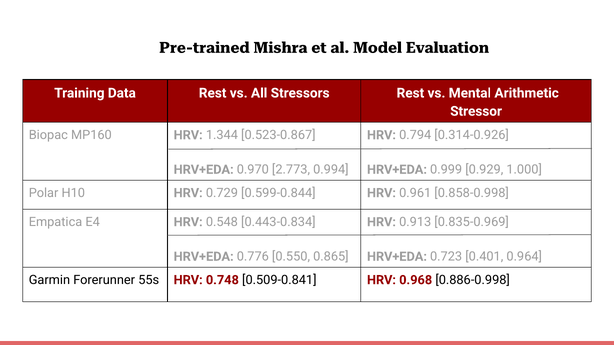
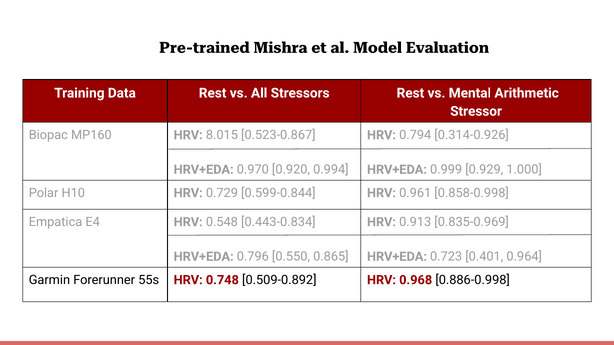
1.344: 1.344 -> 8.015 (222, 135)
2.773: 2.773 -> 0.920 (291, 170)
0.776: 0.776 -> 0.796 (253, 257)
0.509-0.841: 0.509-0.841 -> 0.509-0.892 (279, 280)
